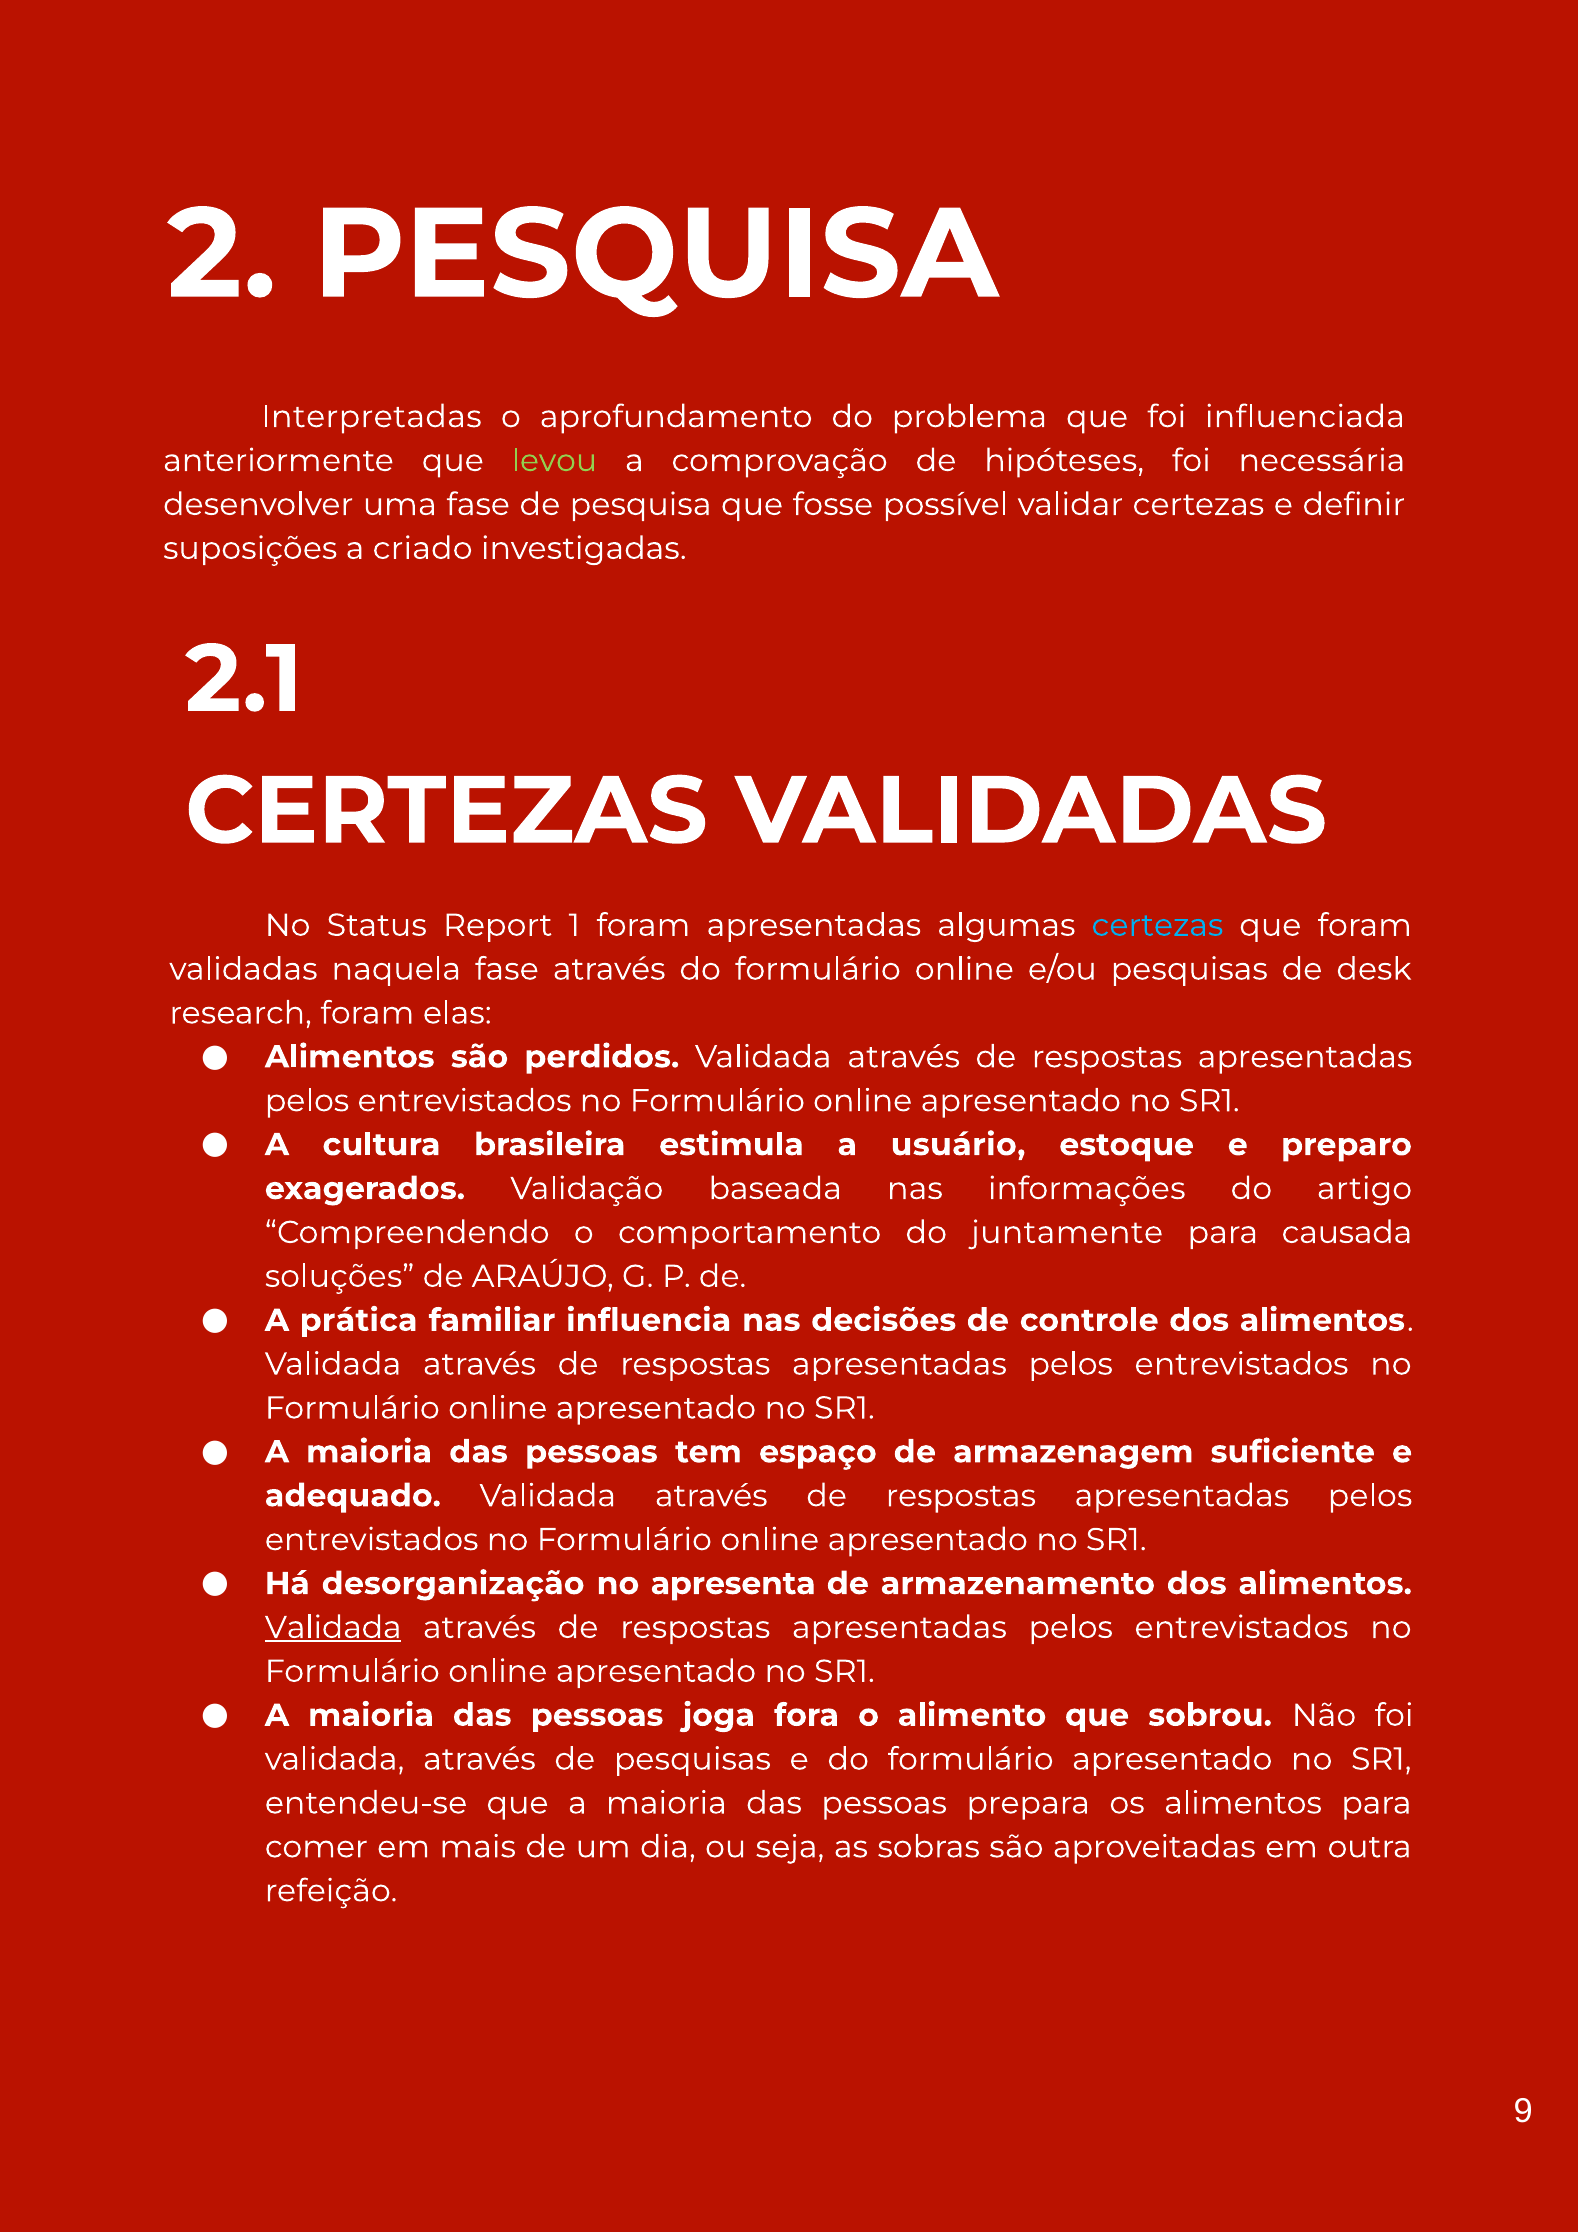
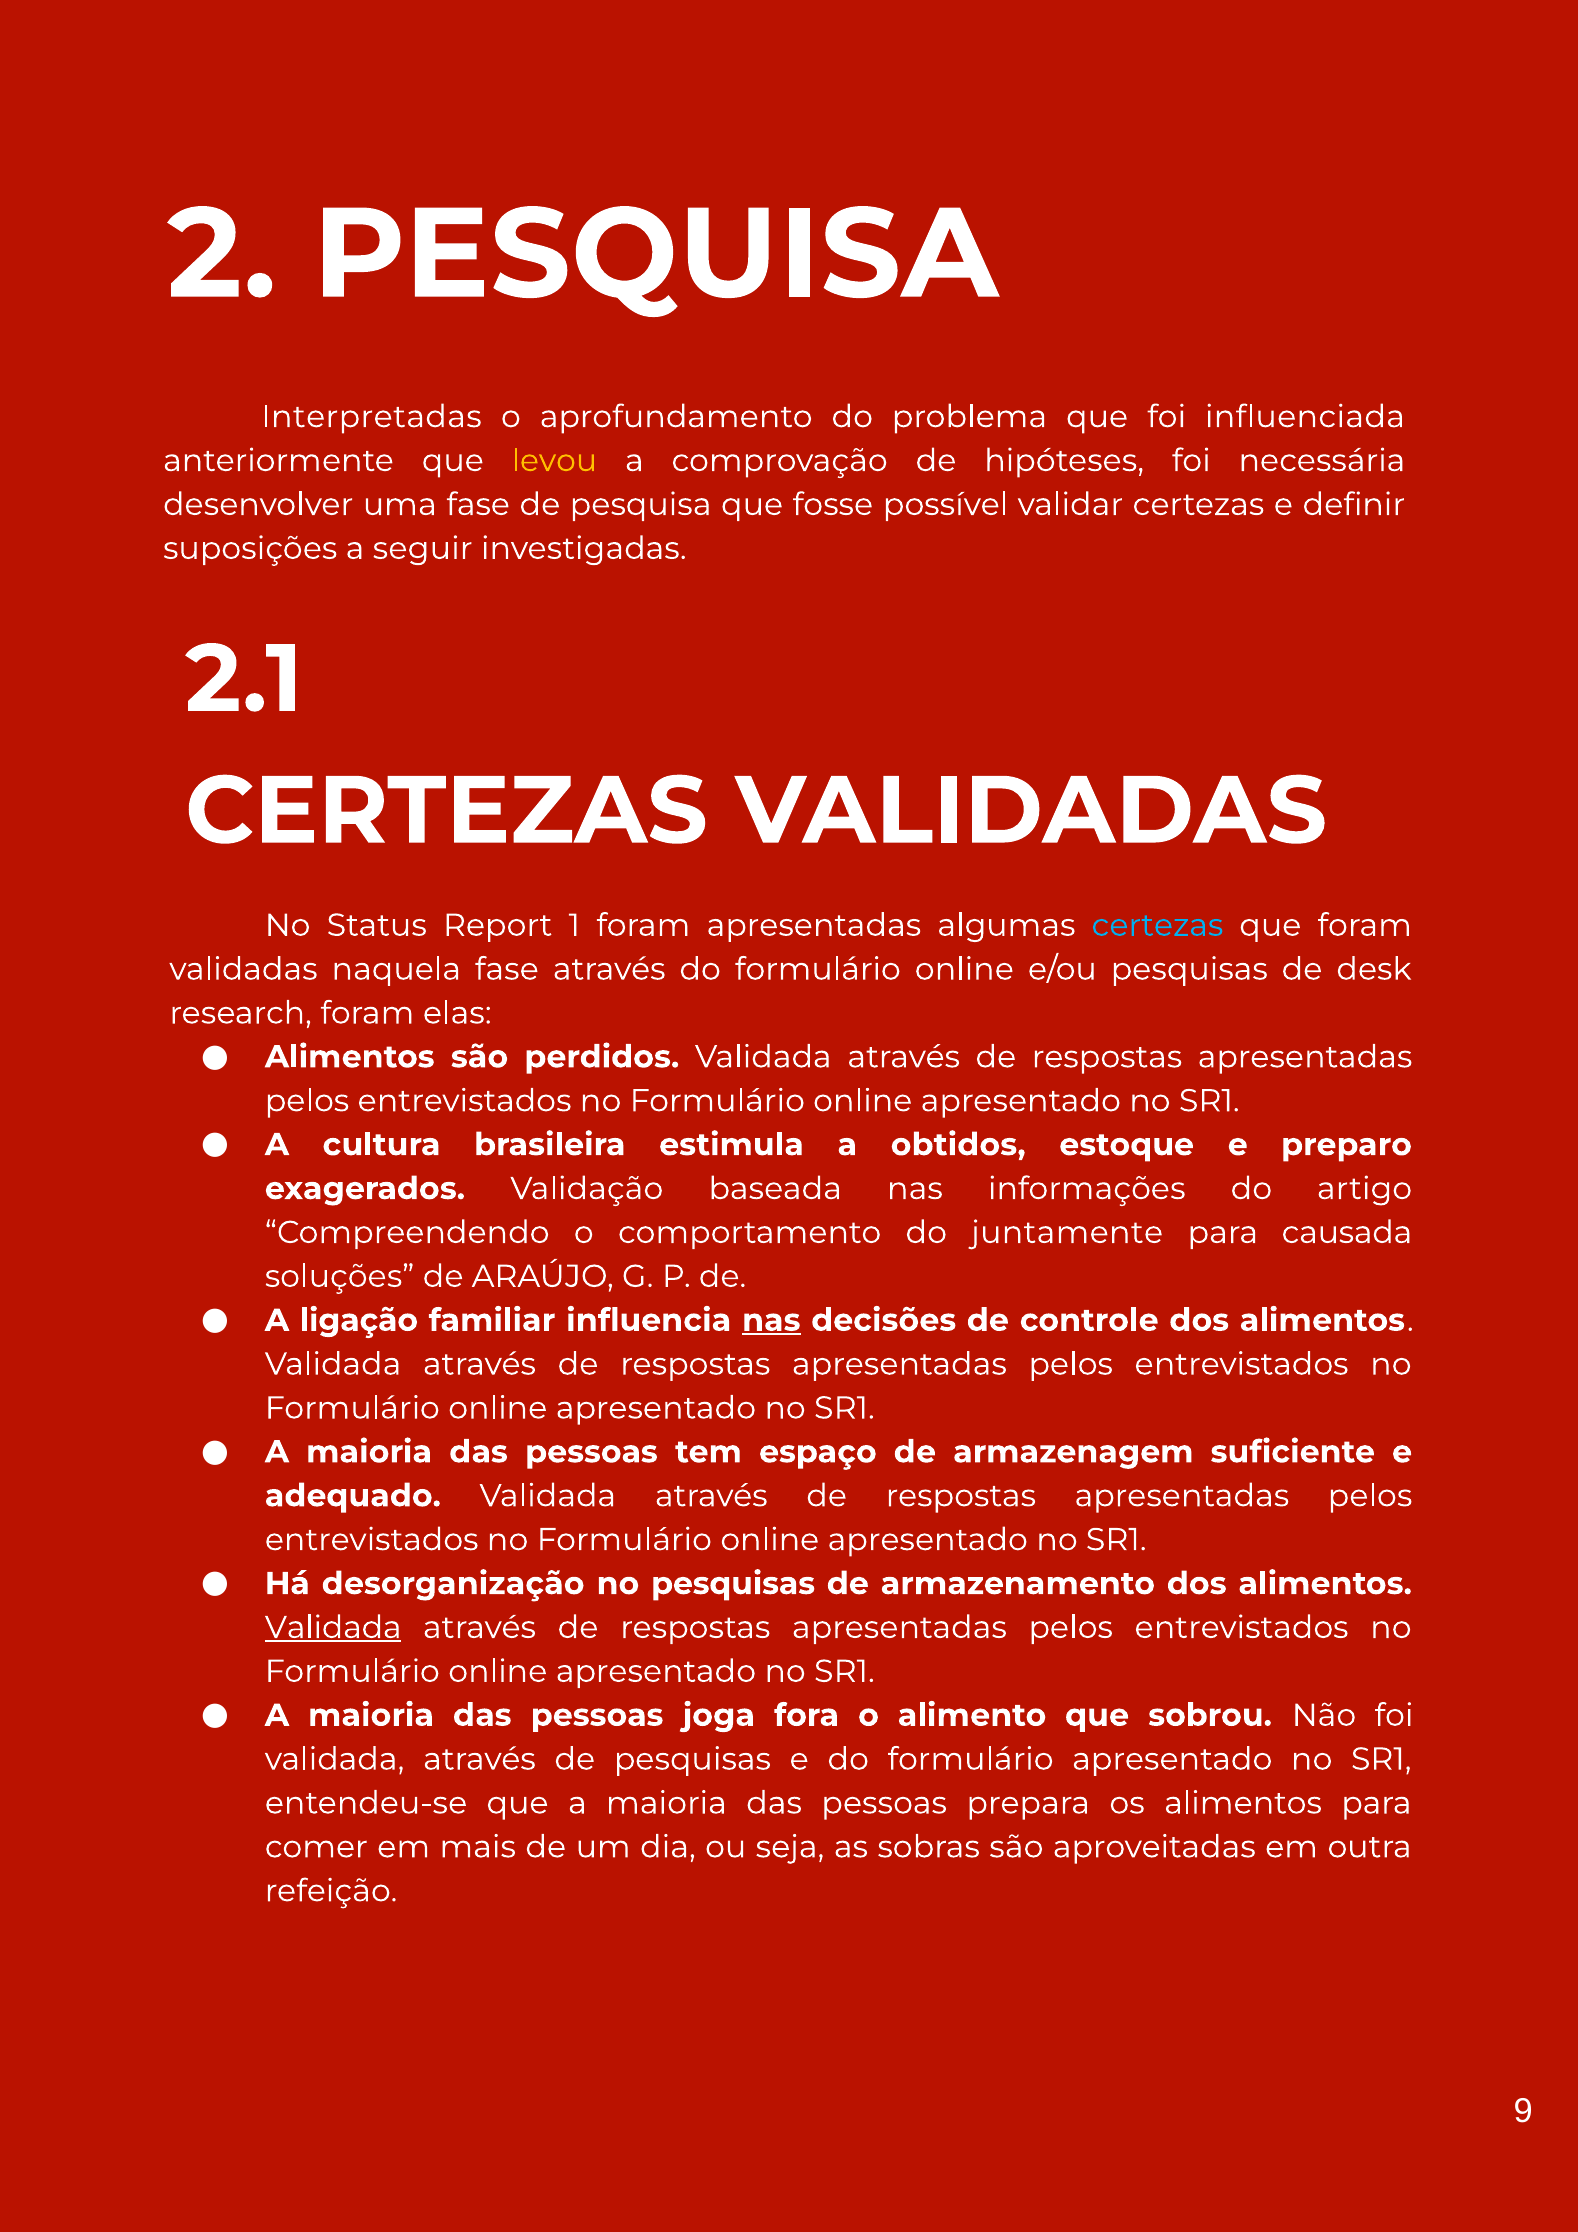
levou colour: light green -> yellow (554, 461)
criado: criado -> seguir (423, 548)
usuário: usuário -> obtidos (958, 1145)
prática: prática -> ligação (359, 1320)
nas underline: none -> present (771, 1320)
no apresenta: apresenta -> pesquisas (733, 1583)
